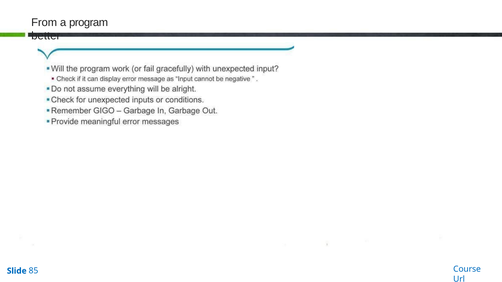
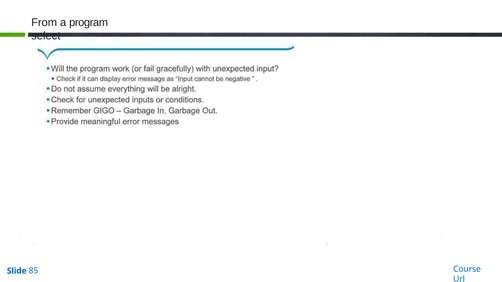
better: better -> select (46, 36)
